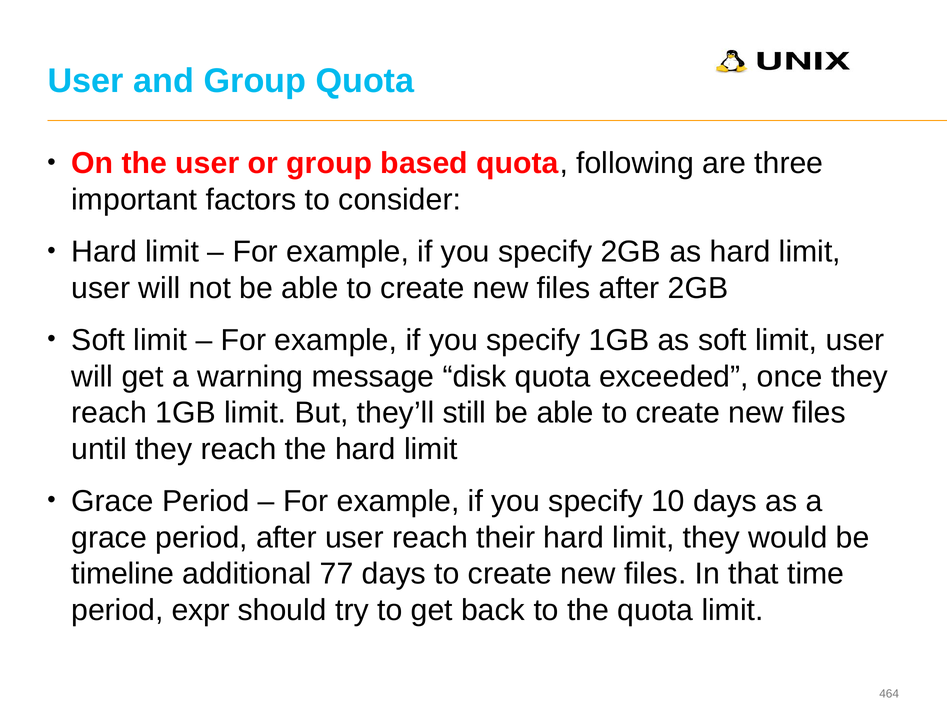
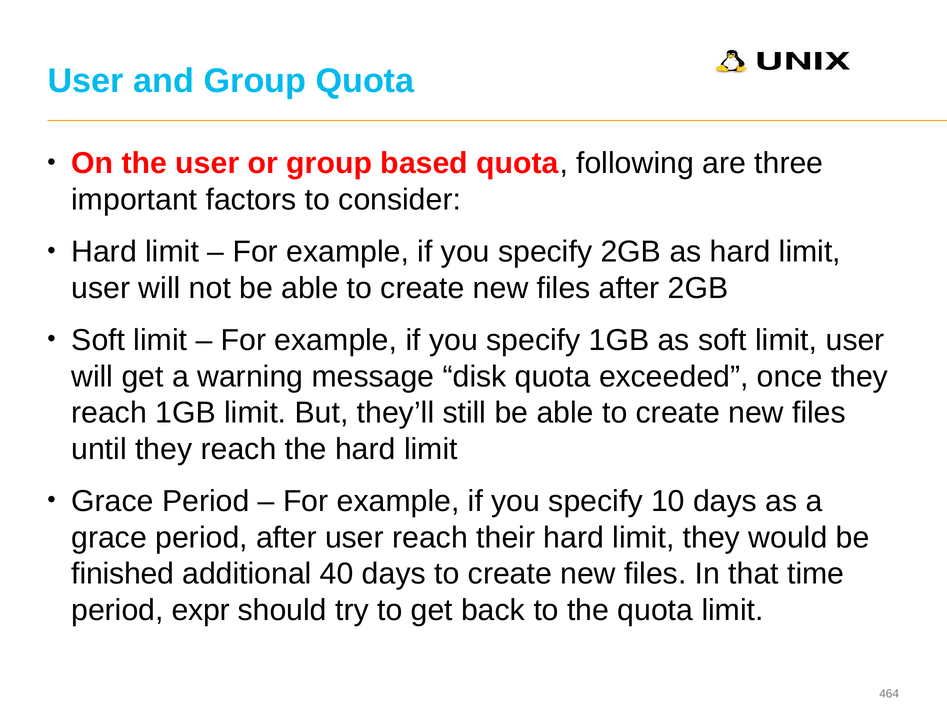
timeline: timeline -> finished (123, 573)
77: 77 -> 40 (337, 573)
